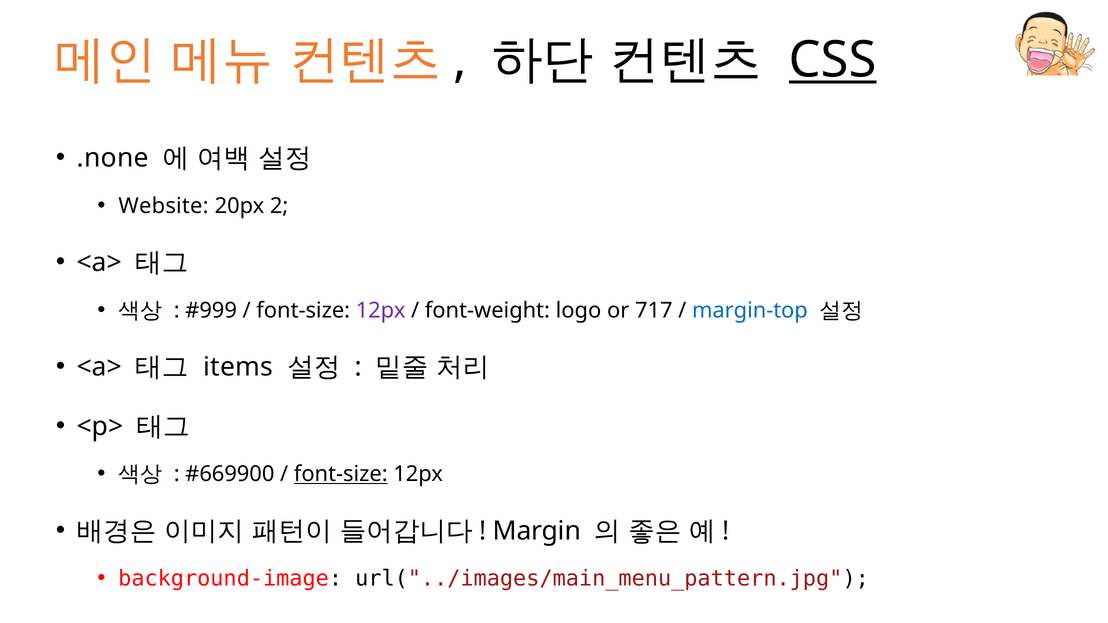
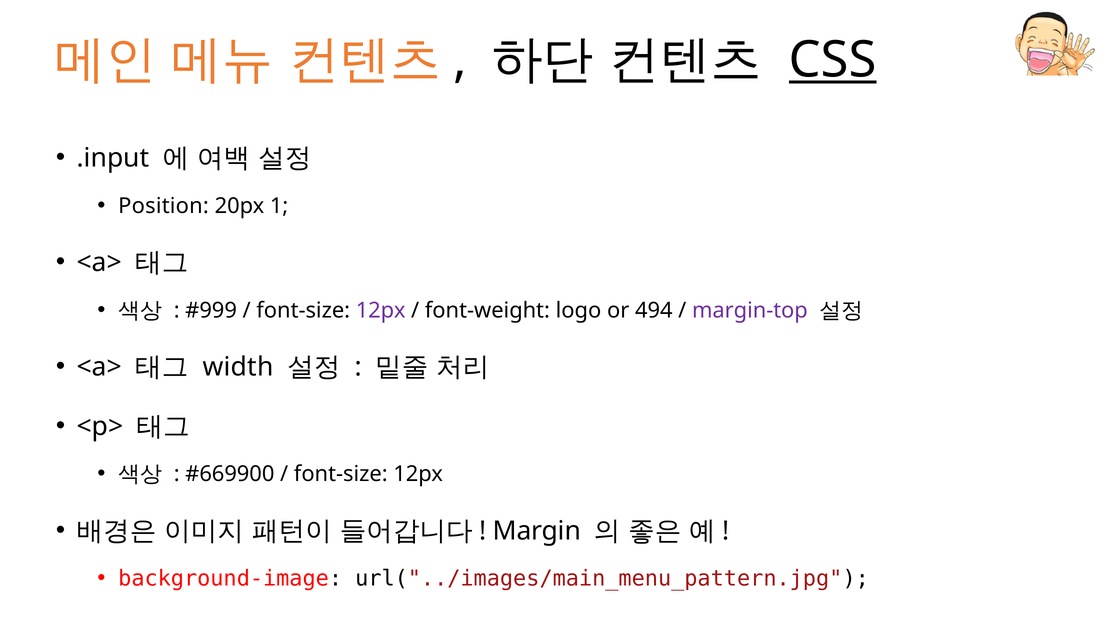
.none: .none -> .input (113, 158)
Website: Website -> Position (164, 206)
2: 2 -> 1 (279, 206)
717: 717 -> 494 (654, 310)
margin-top colour: blue -> purple (750, 310)
items: items -> width (238, 367)
font-size underline: present -> none (341, 474)
